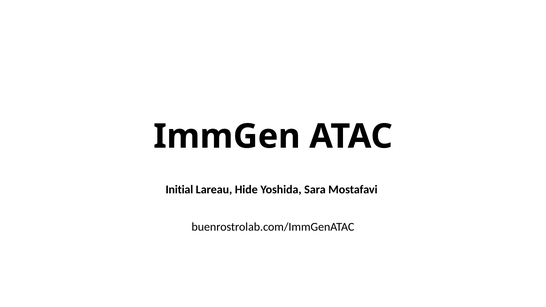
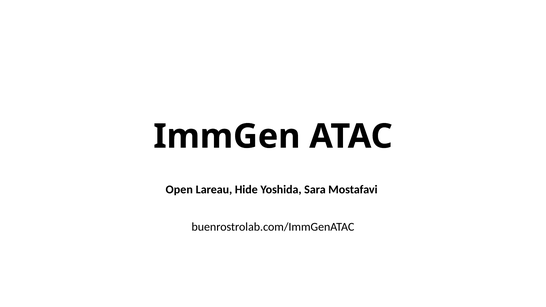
Initial: Initial -> Open (179, 190)
